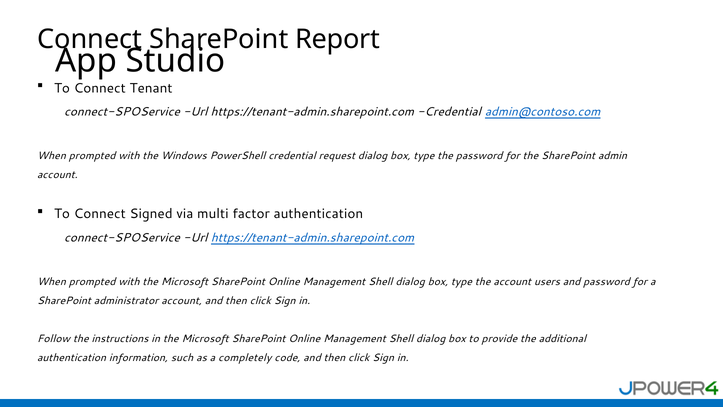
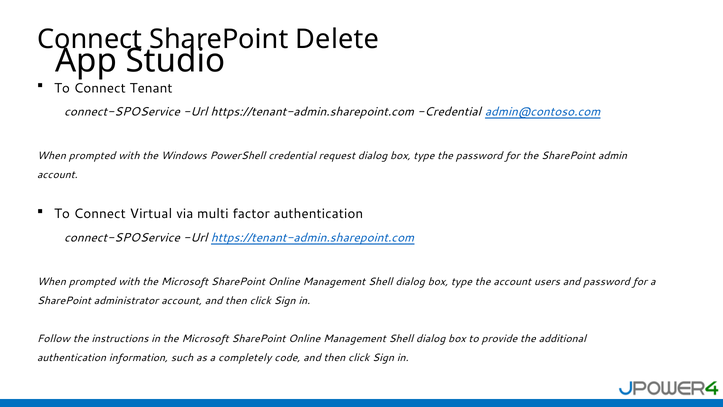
Report: Report -> Delete (337, 39)
Signed: Signed -> Virtual (151, 214)
